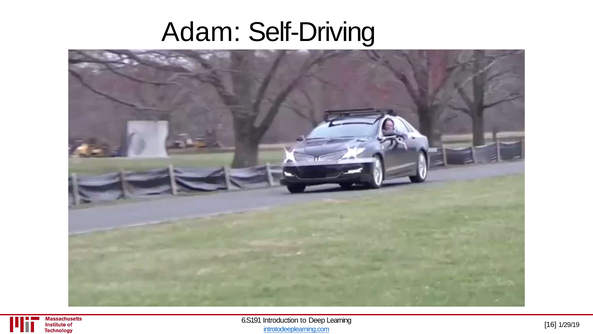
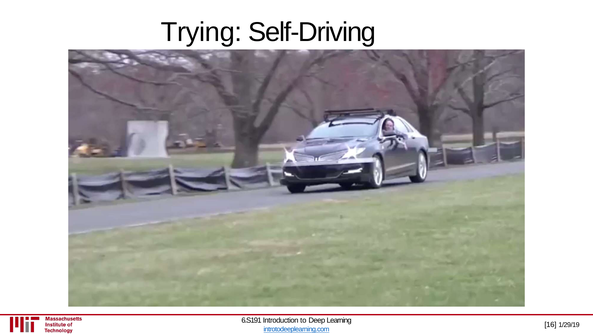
Adam: Adam -> Trying (201, 32)
